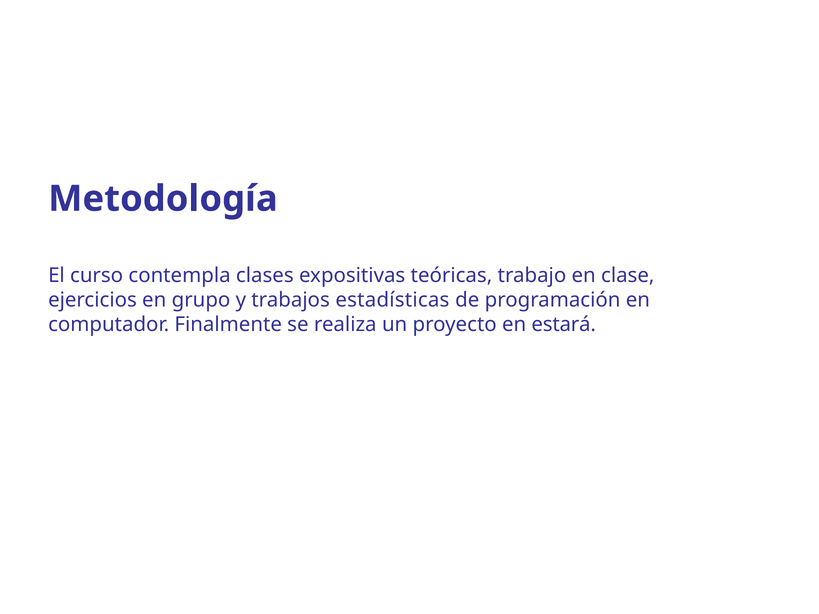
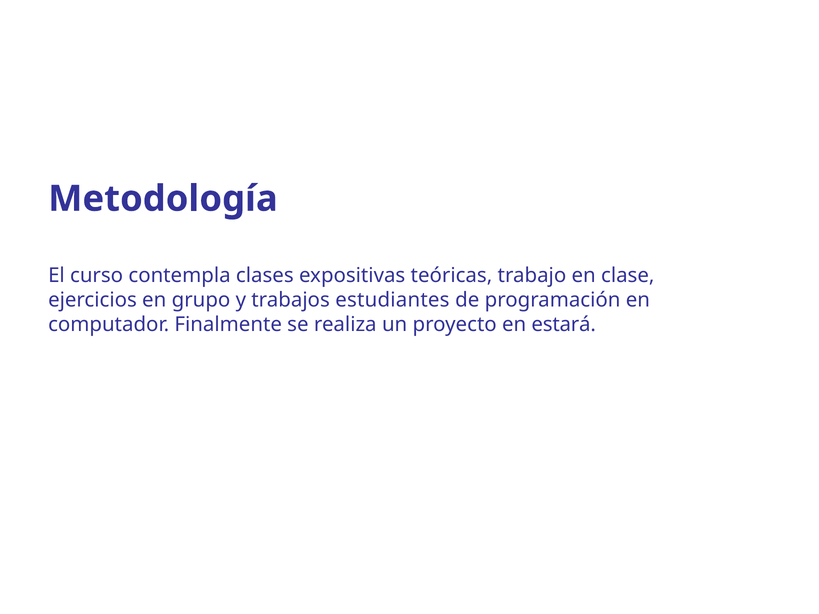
estadísticas: estadísticas -> estudiantes (392, 300)
